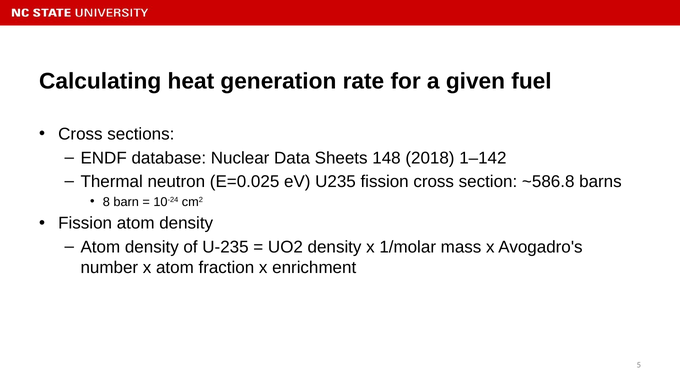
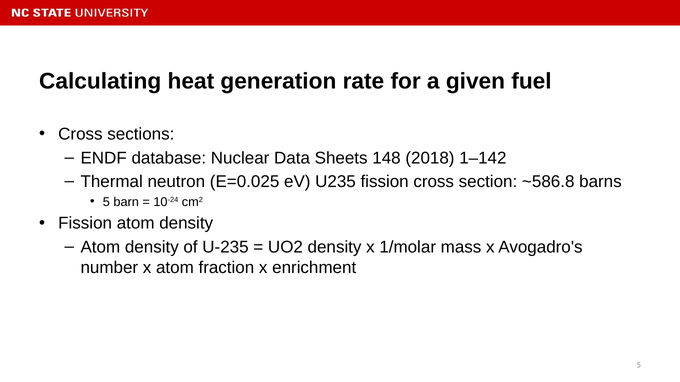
8: 8 -> 5 (106, 202)
